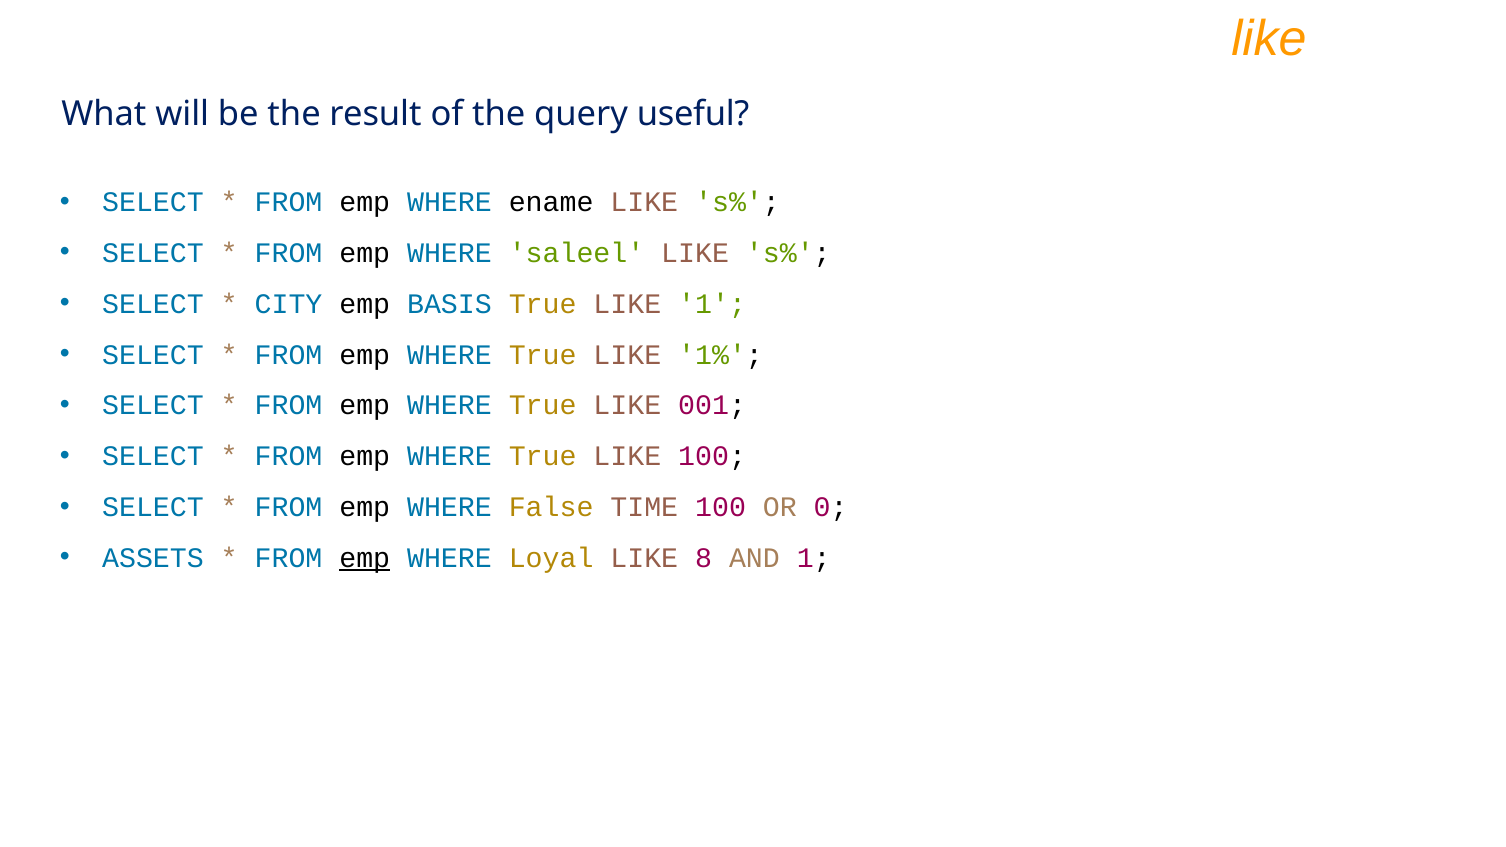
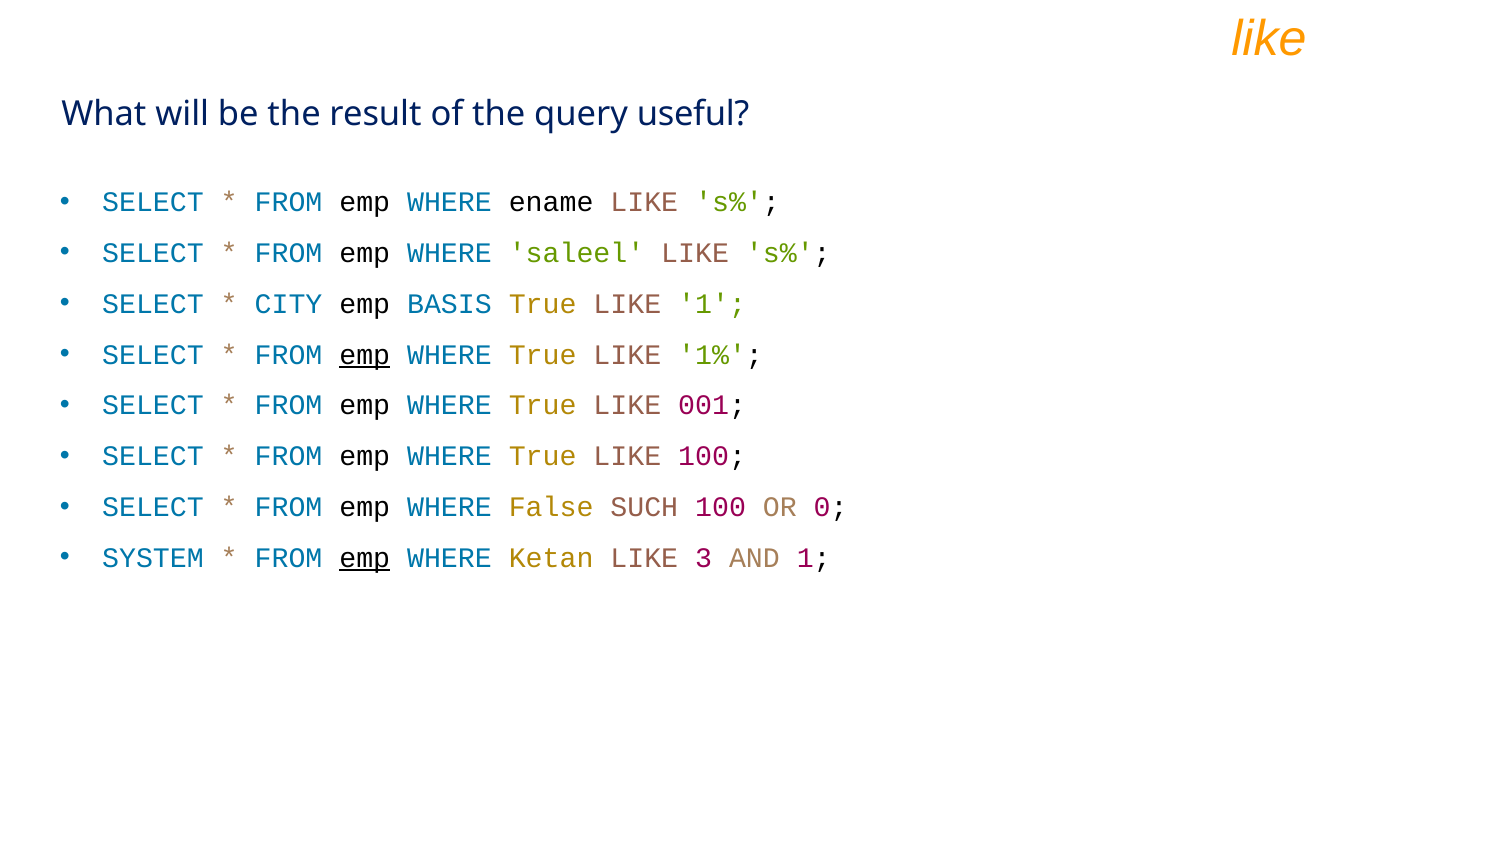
emp underline: none -> present (365, 355)
TIME: TIME -> SUCH (644, 507)
ASSETS: ASSETS -> SYSTEM (153, 558)
Loyal: Loyal -> Ketan (551, 558)
8: 8 -> 3 (704, 558)
